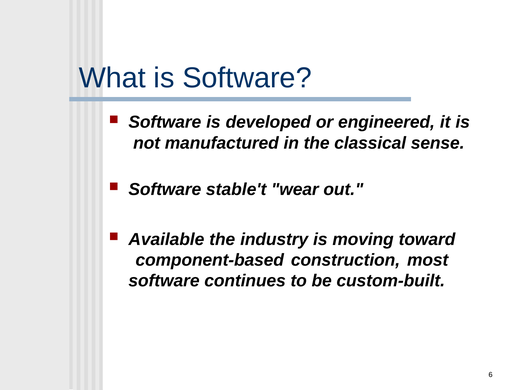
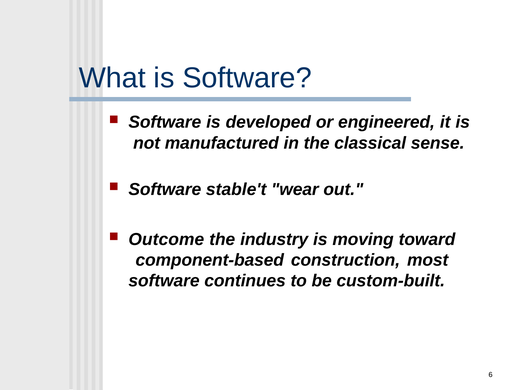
Available: Available -> Outcome (166, 239)
